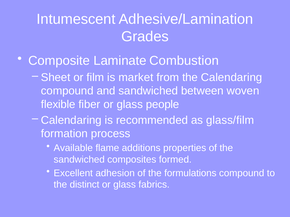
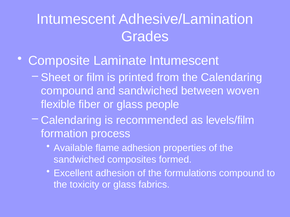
Laminate Combustion: Combustion -> Intumescent (184, 61)
market: market -> printed (136, 77)
glass/film: glass/film -> levels/film (230, 120)
flame additions: additions -> adhesion (141, 148)
distinct: distinct -> toxicity (85, 185)
